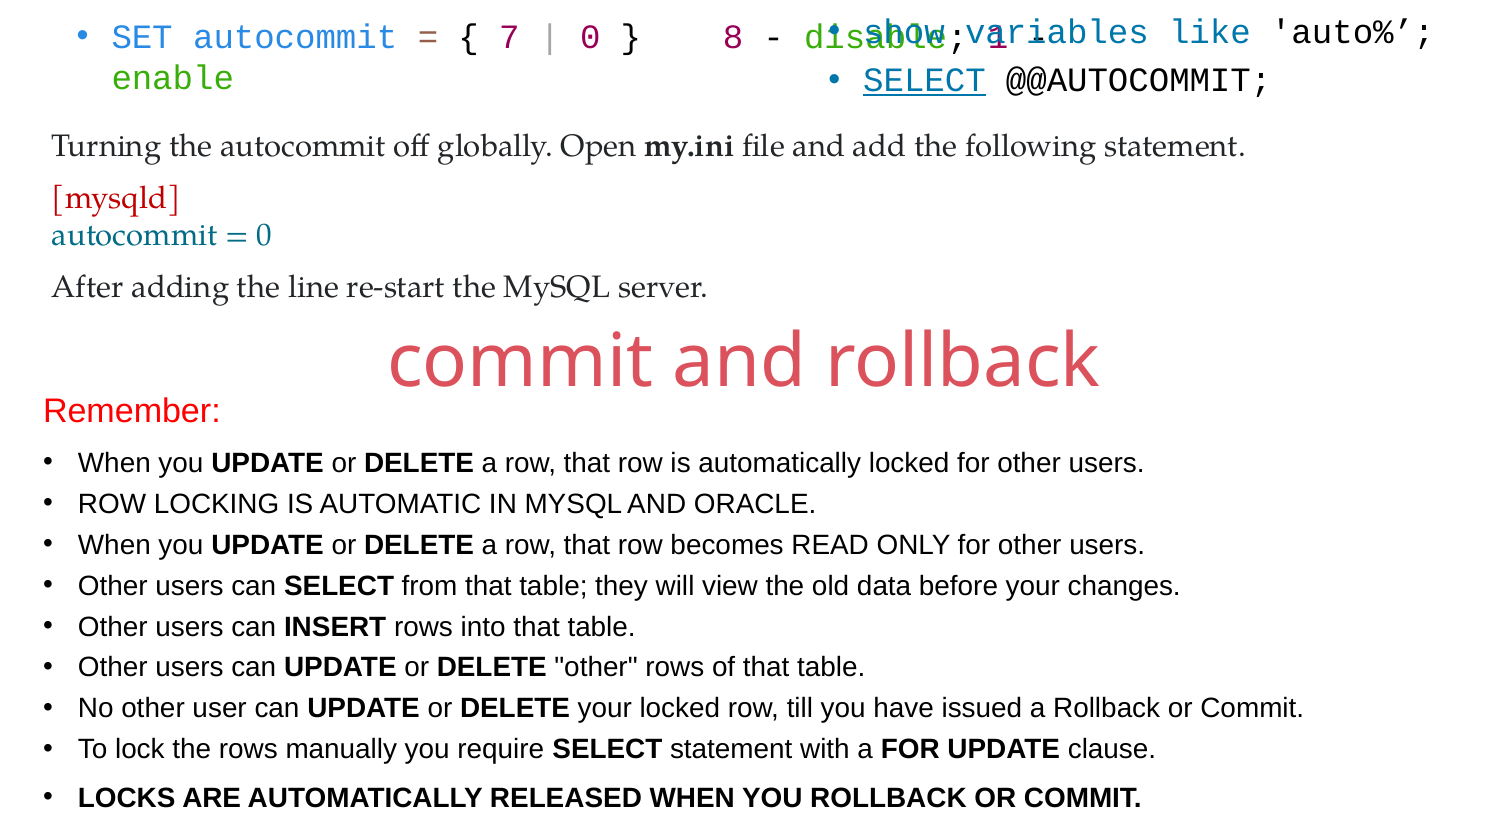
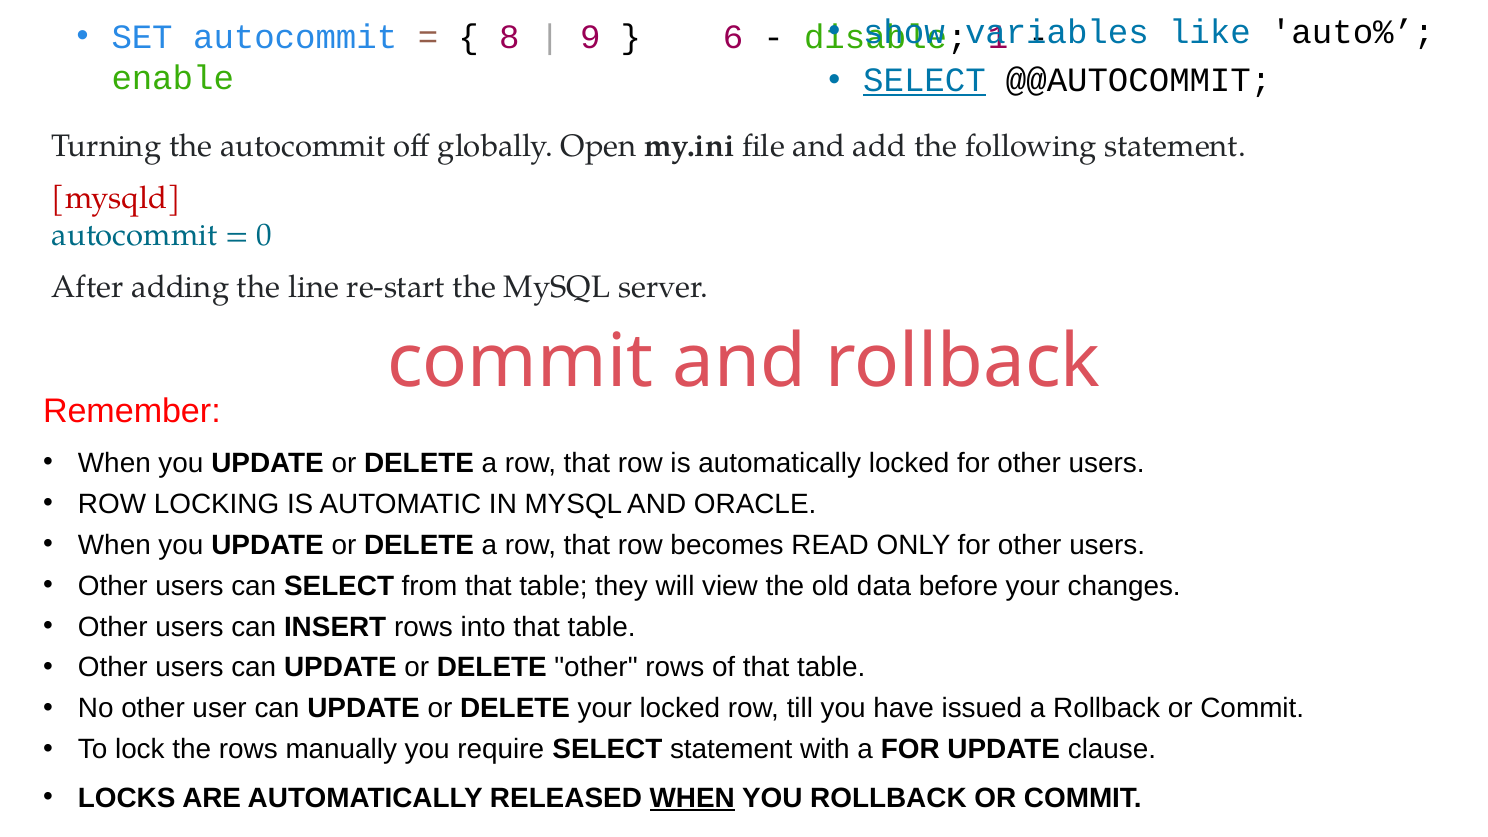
7: 7 -> 8 (509, 38)
0: 0 -> 9 (590, 38)
8: 8 -> 6 (733, 38)
WHEN underline: none -> present (692, 798)
